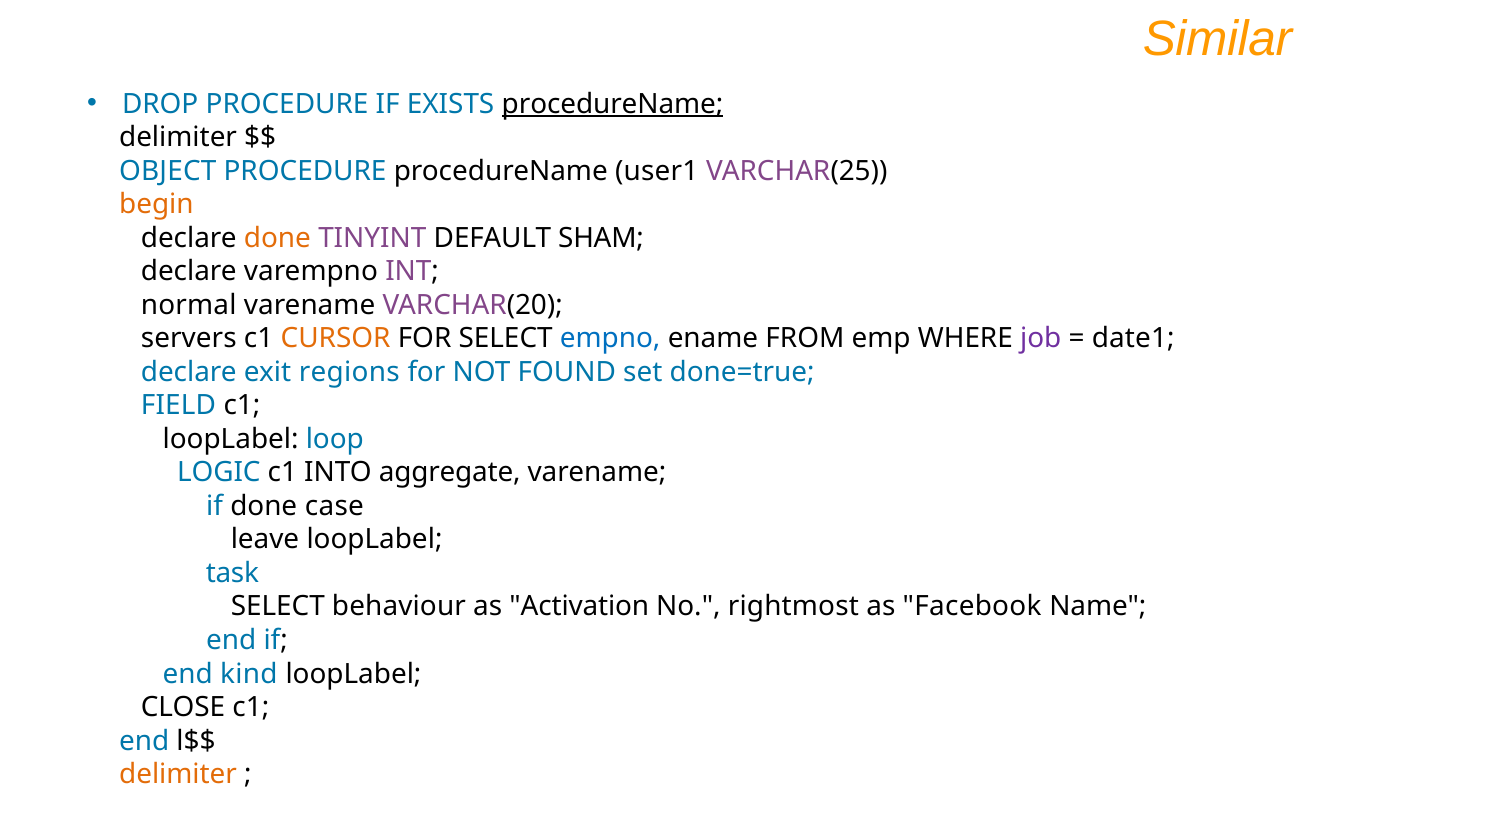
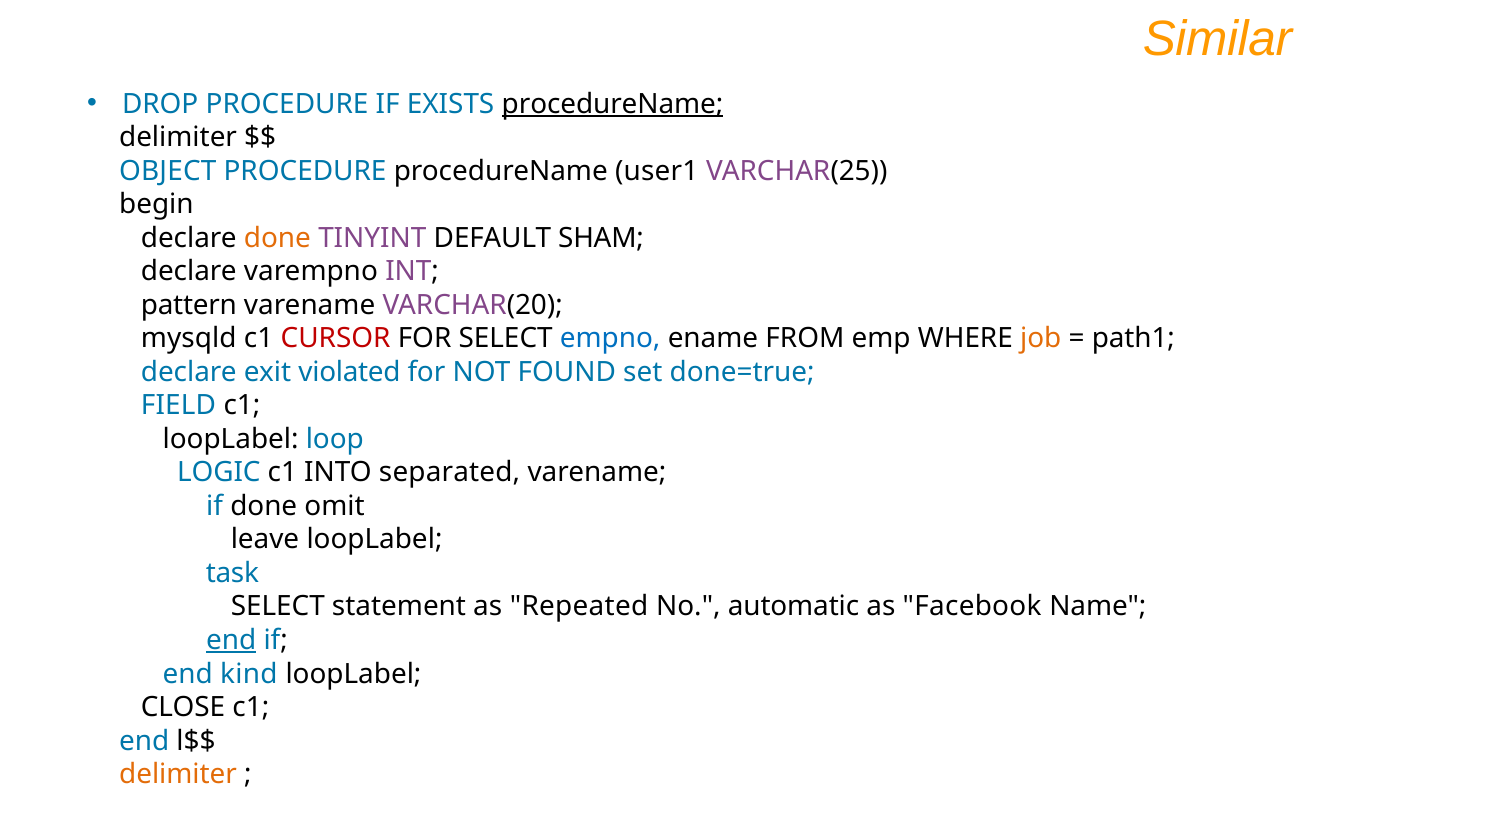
begin colour: orange -> black (156, 204)
normal: normal -> pattern (189, 305)
servers: servers -> mysqld (189, 338)
CURSOR colour: orange -> red (336, 338)
job colour: purple -> orange (1041, 338)
date1: date1 -> path1 (1133, 338)
regions: regions -> violated (350, 372)
aggregate: aggregate -> separated (450, 472)
case: case -> omit (335, 506)
behaviour: behaviour -> statement (399, 606)
Activation: Activation -> Repeated (579, 606)
rightmost: rightmost -> automatic (794, 606)
end underline: none -> present (231, 640)
